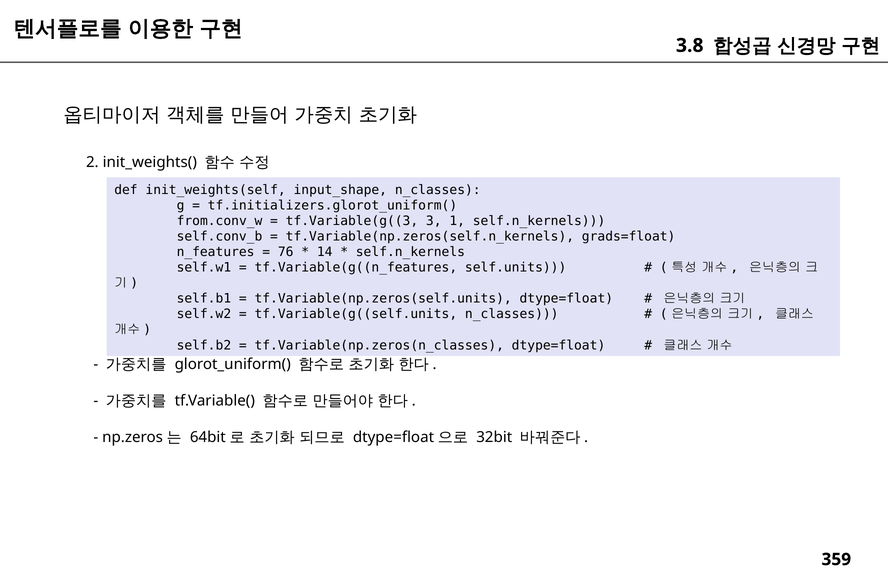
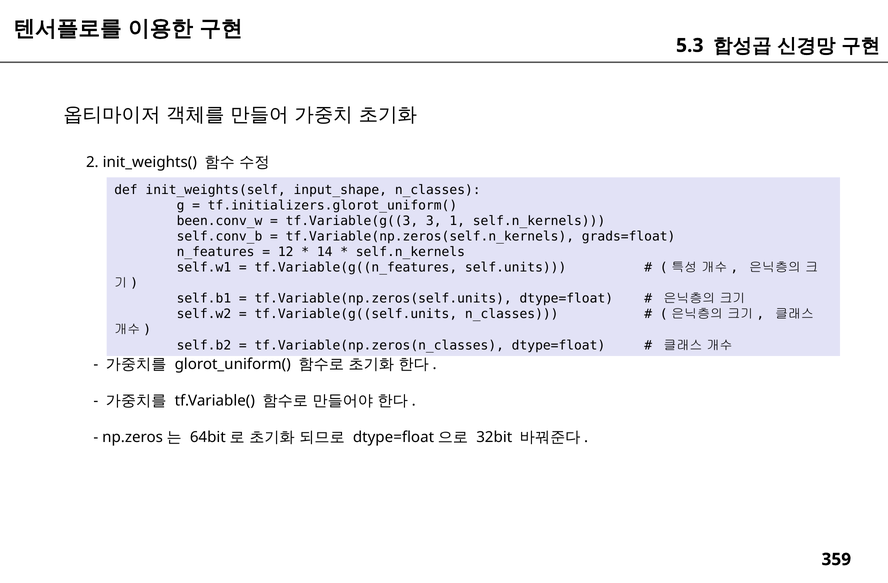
3.8: 3.8 -> 5.3 (690, 46)
from.conv_w: from.conv_w -> been.conv_w (220, 221)
76: 76 -> 12 (286, 252)
